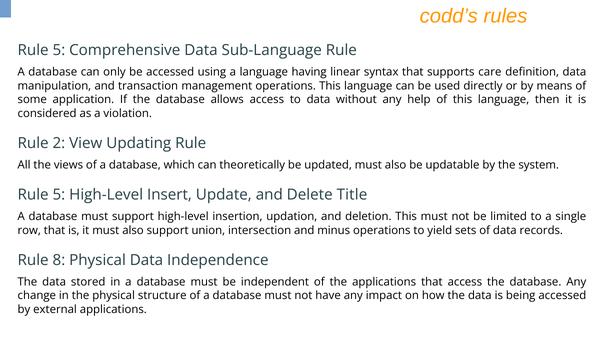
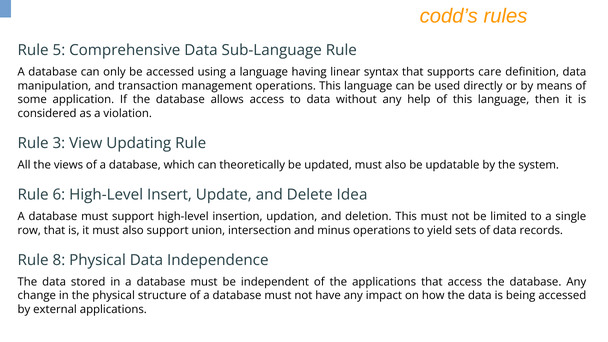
2: 2 -> 3 (59, 143)
5: 5 -> 6 (59, 195)
Title: Title -> Idea (352, 195)
